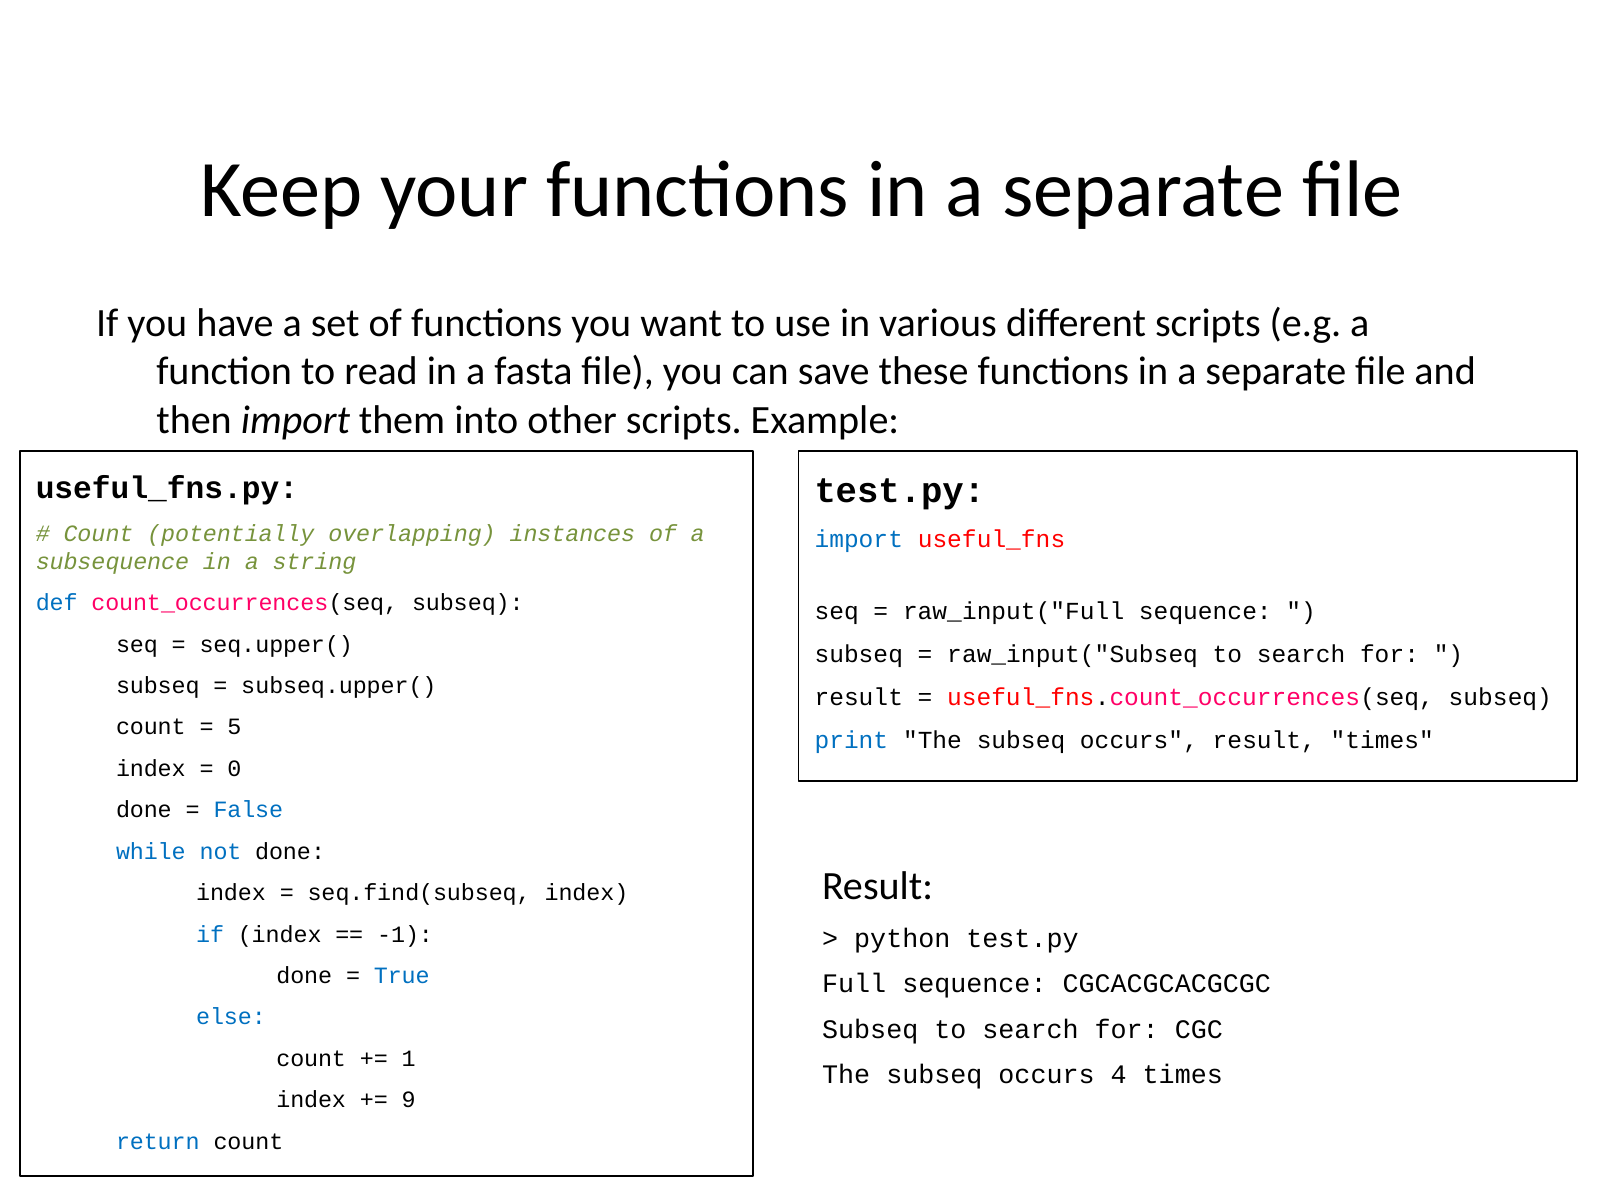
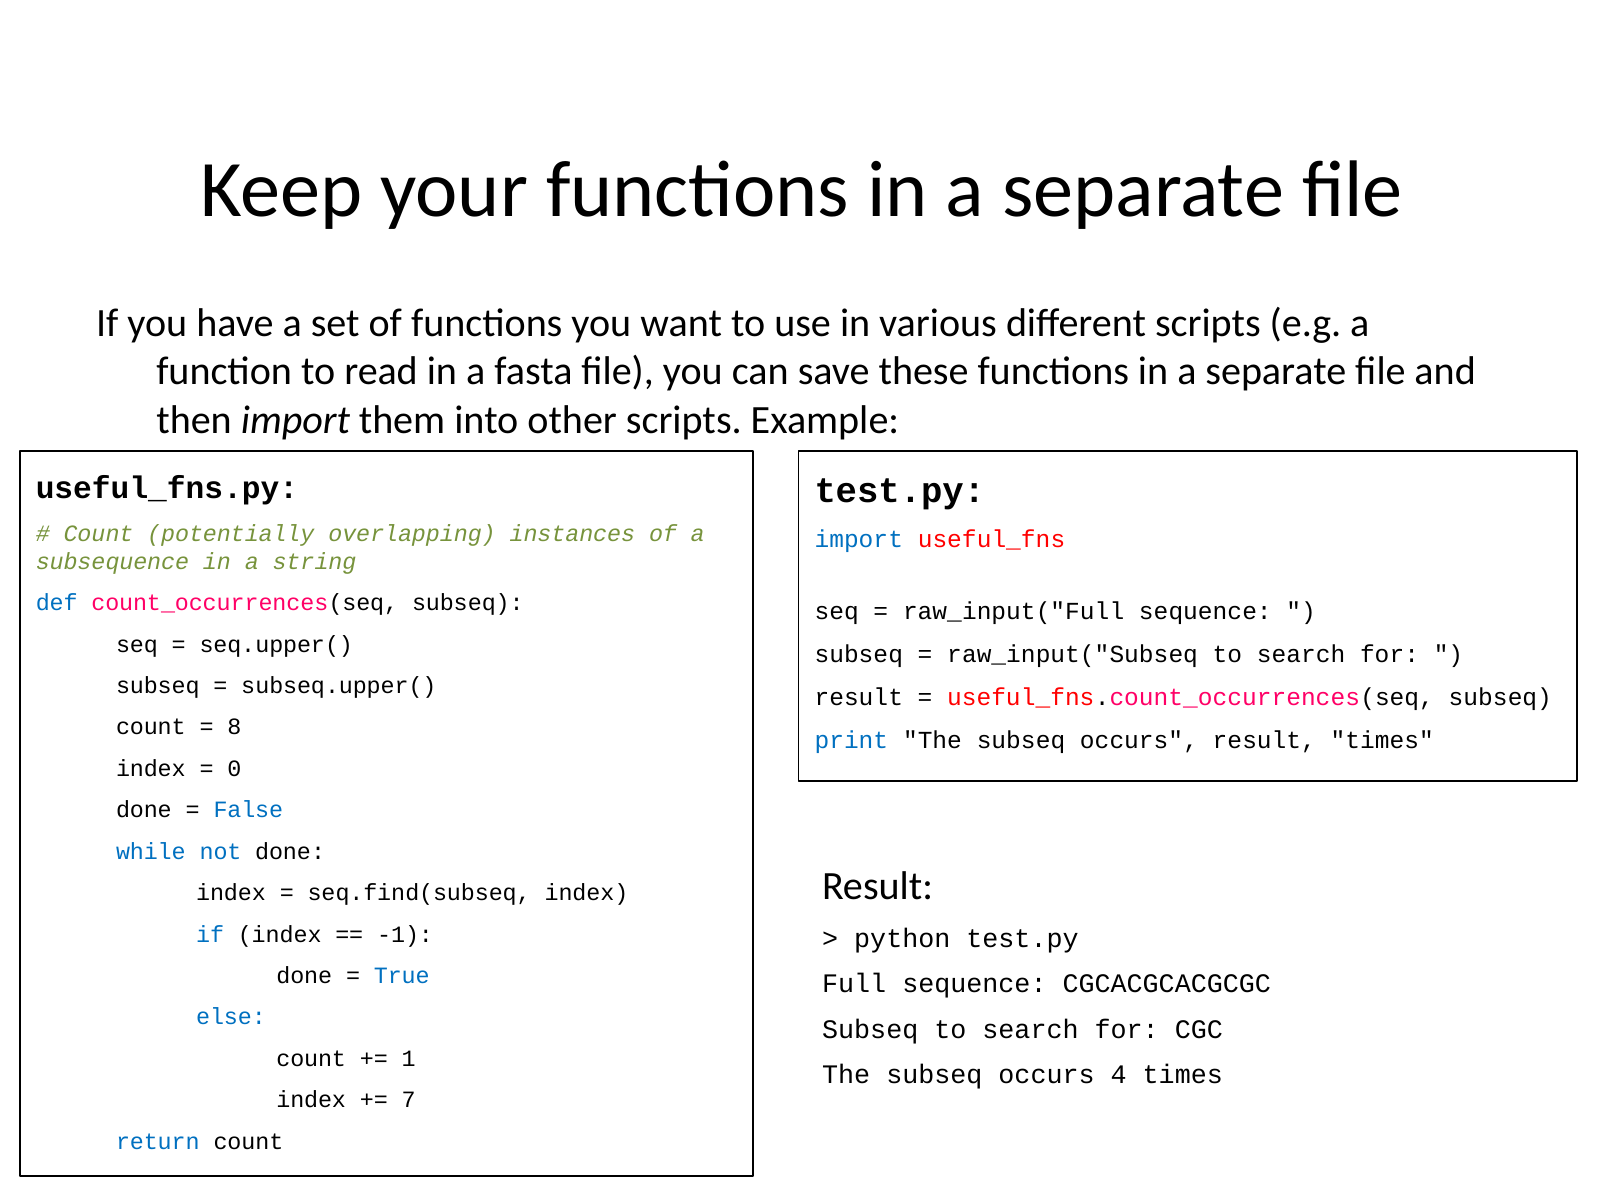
5: 5 -> 8 (234, 727)
9: 9 -> 7 (409, 1100)
